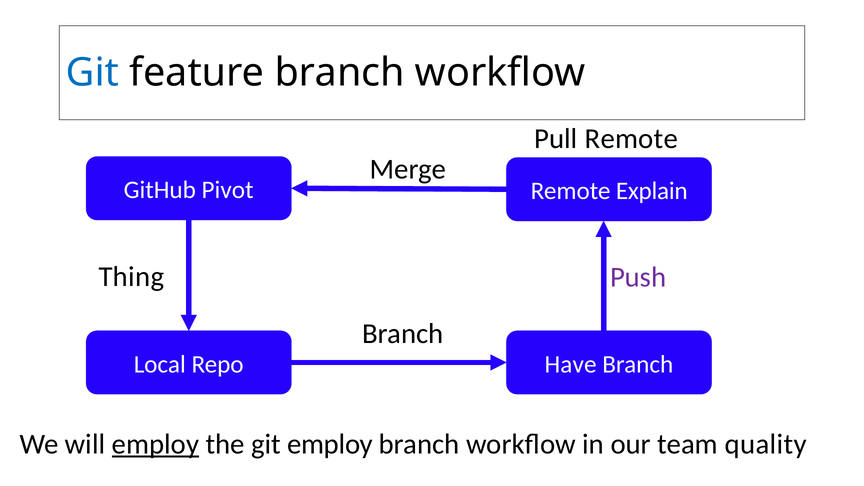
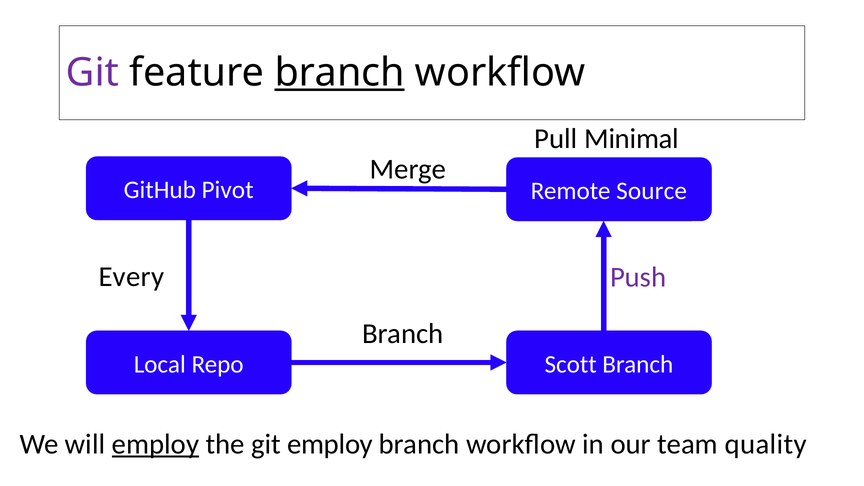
Git colour: blue -> purple (93, 73)
branch underline: none -> present (340, 73)
Pull Remote: Remote -> Minimal (632, 139)
Explain: Explain -> Source (652, 191)
Thing: Thing -> Every (131, 277)
Have: Have -> Scott (571, 364)
